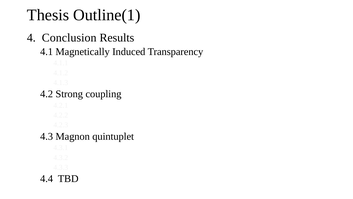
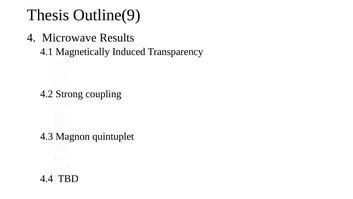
Outline(1: Outline(1 -> Outline(9 (107, 15)
Conclusion: Conclusion -> Microwave (69, 38)
